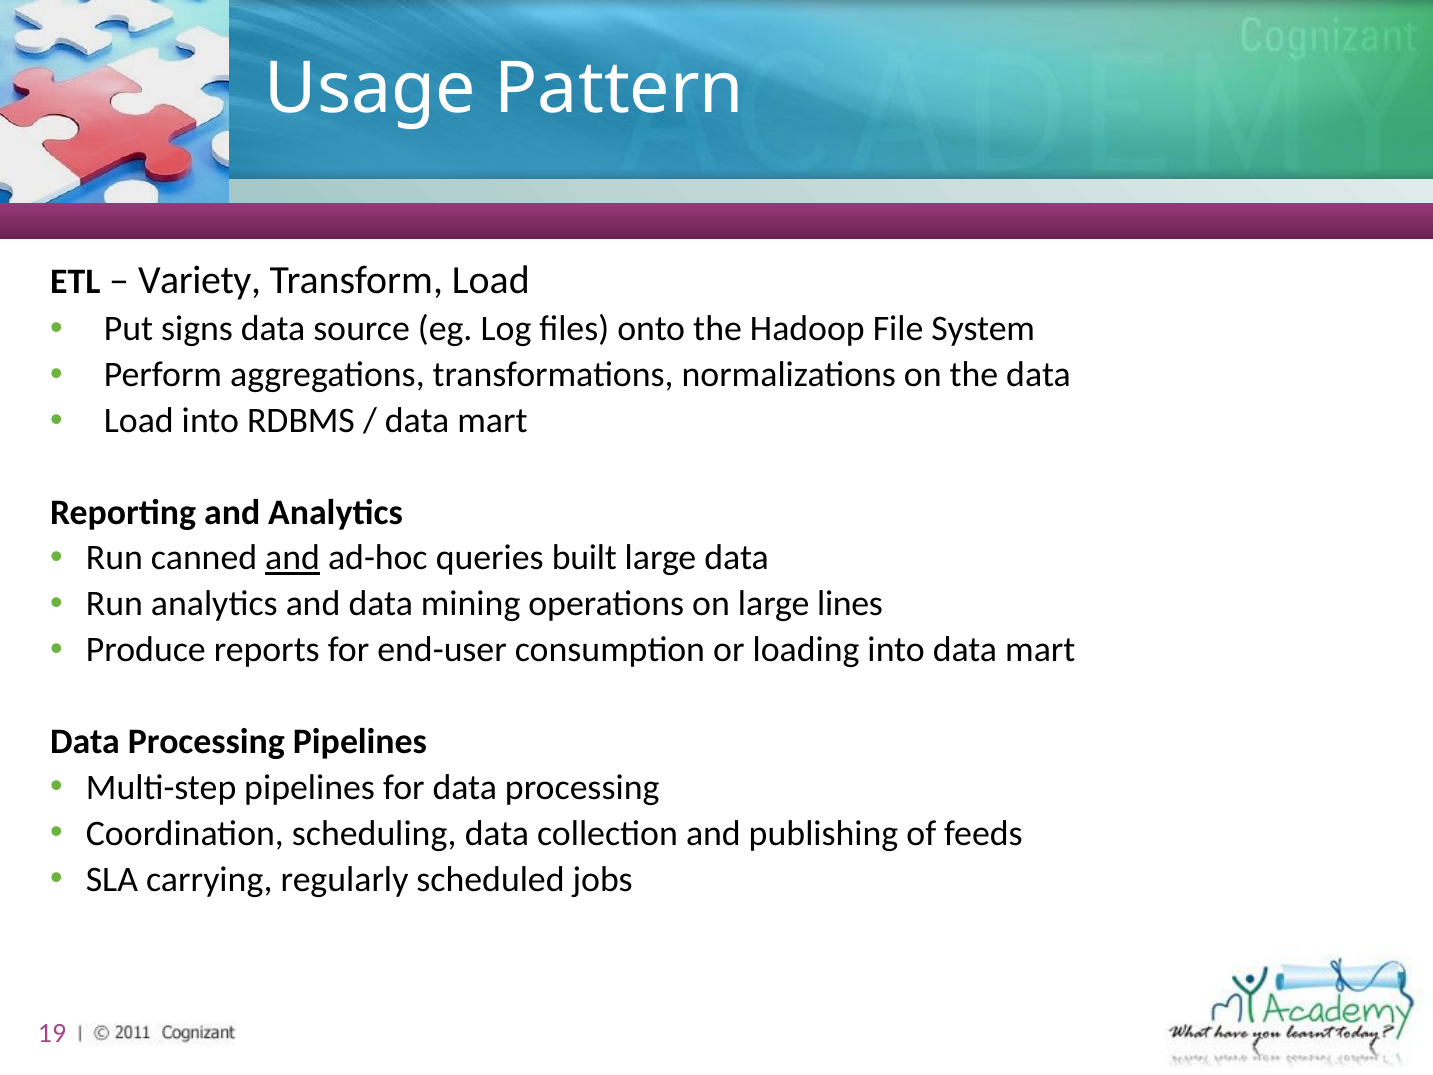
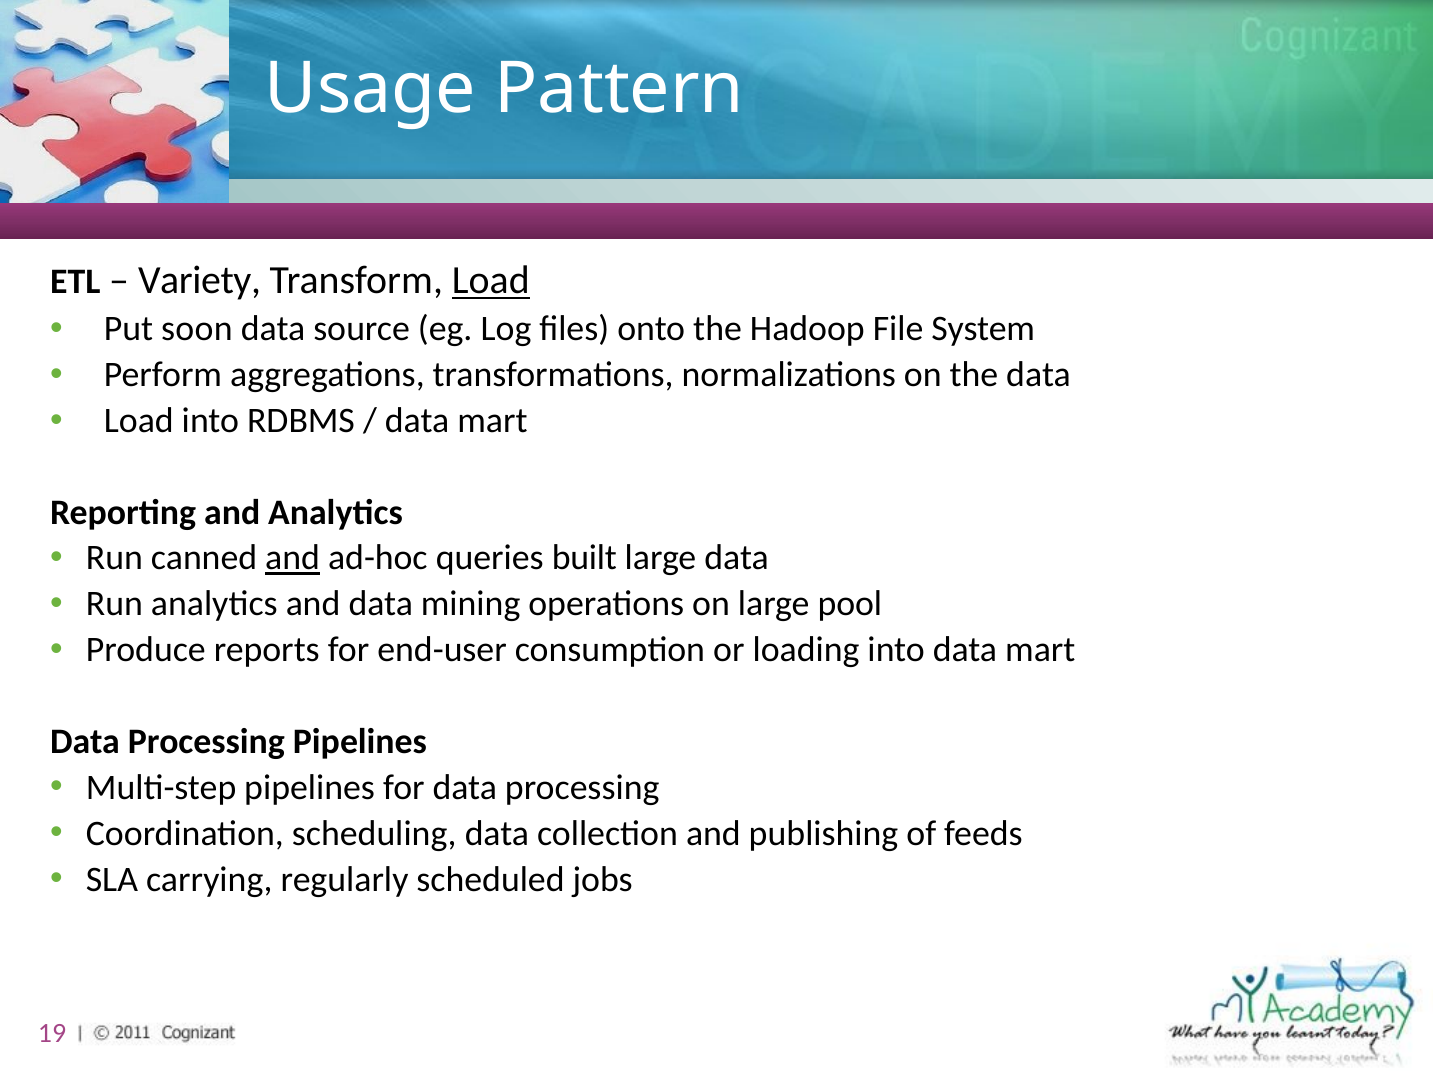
Load underline: none -> present (491, 281)
signs: signs -> soon (197, 329)
lines: lines -> pool (850, 604)
